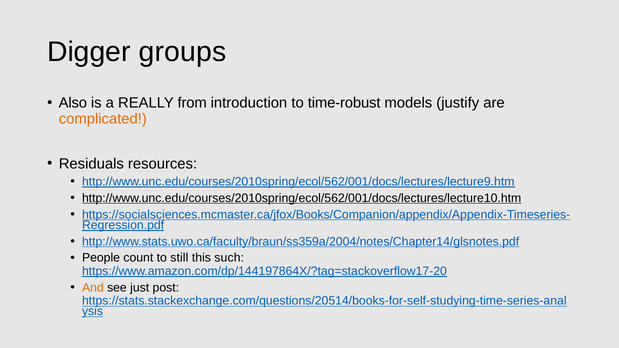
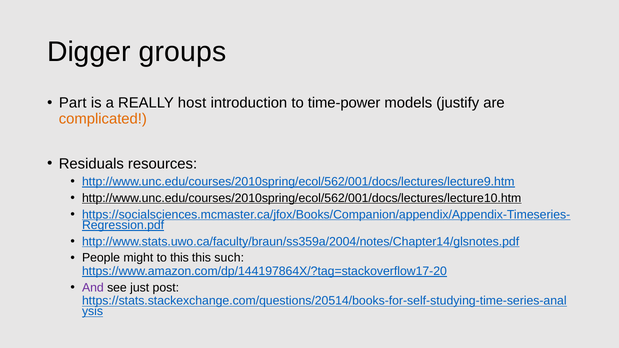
Also: Also -> Part (73, 103)
from: from -> host (192, 103)
time-robust: time-robust -> time-power (344, 103)
count: count -> might (138, 258)
to still: still -> this (179, 258)
And colour: orange -> purple (93, 288)
